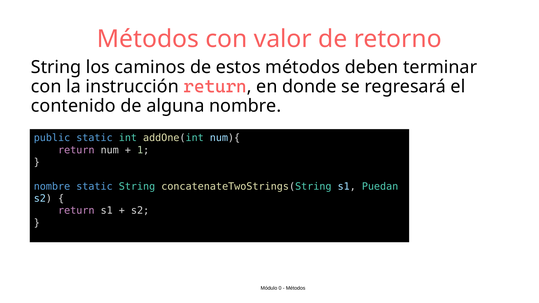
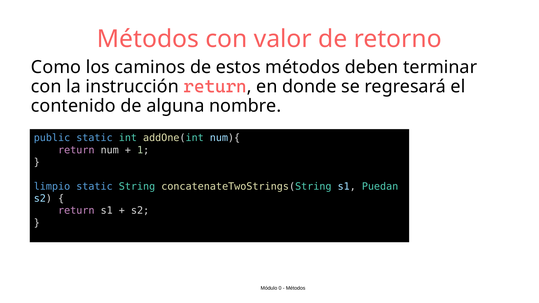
String: String -> Como (56, 67)
nombre: nombre -> limpio (52, 187)
